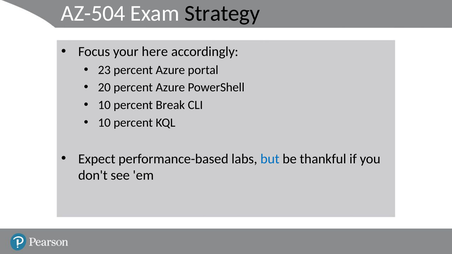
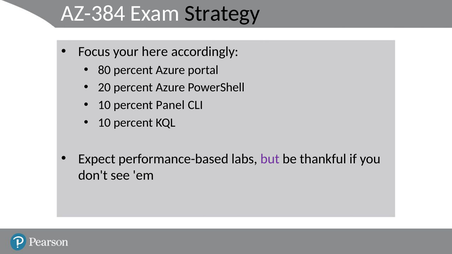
AZ-504: AZ-504 -> AZ-384 (93, 13)
23: 23 -> 80 (104, 70)
Break: Break -> Panel (170, 105)
but colour: blue -> purple (270, 159)
